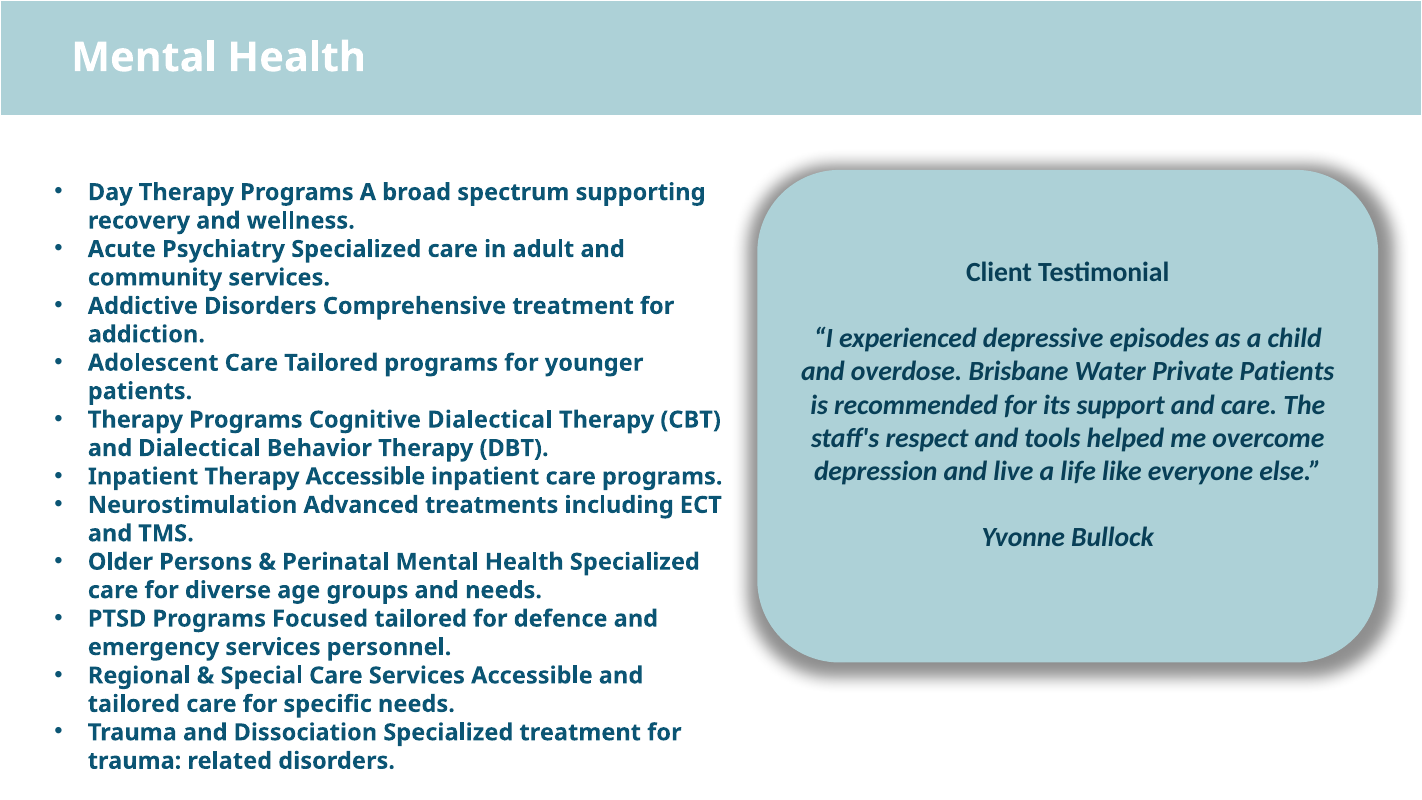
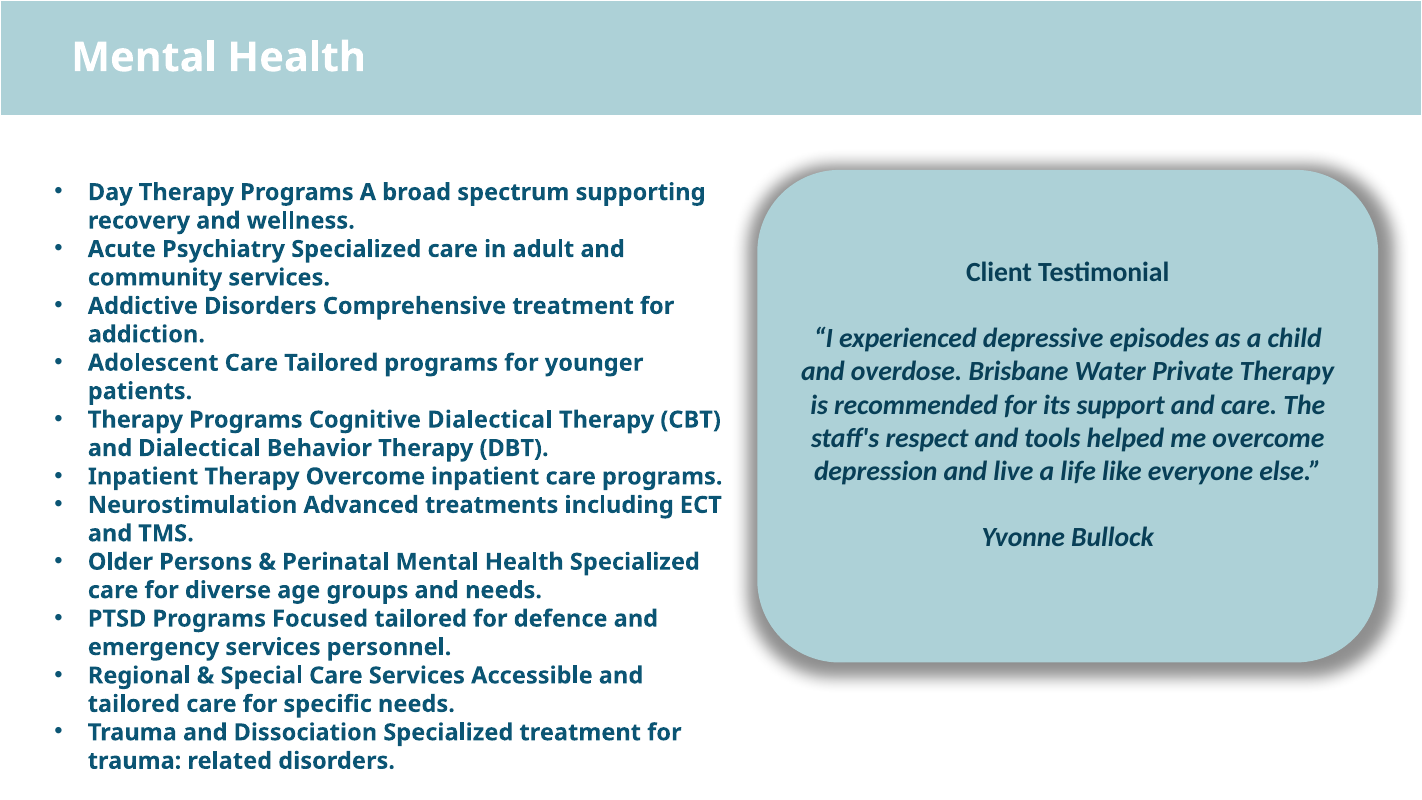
Private Patients: Patients -> Therapy (1287, 372)
Therapy Accessible: Accessible -> Overcome (365, 477)
